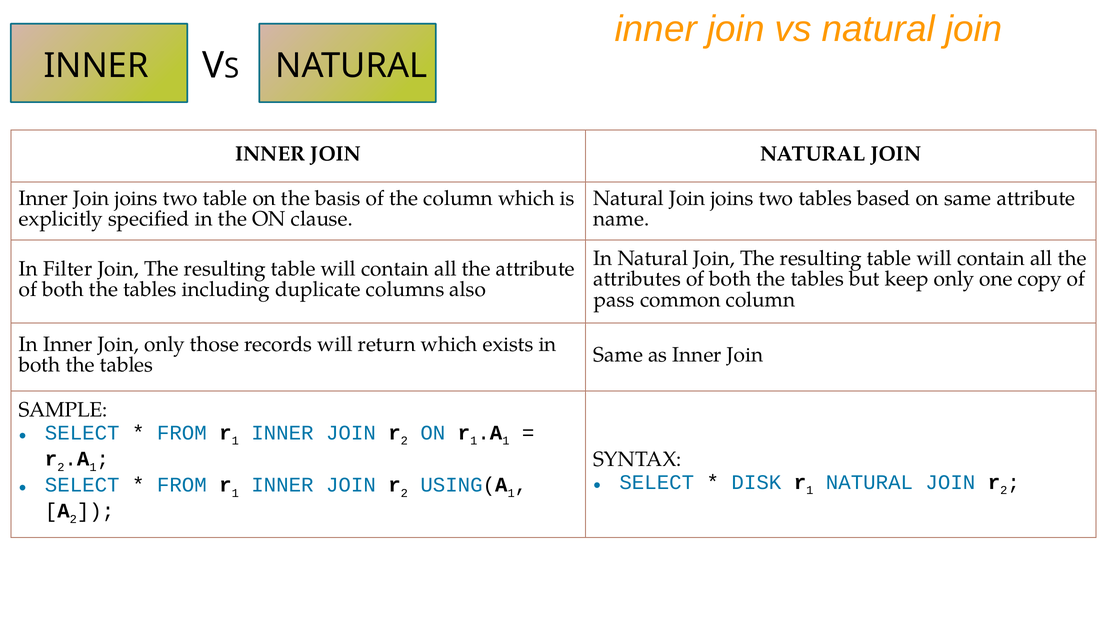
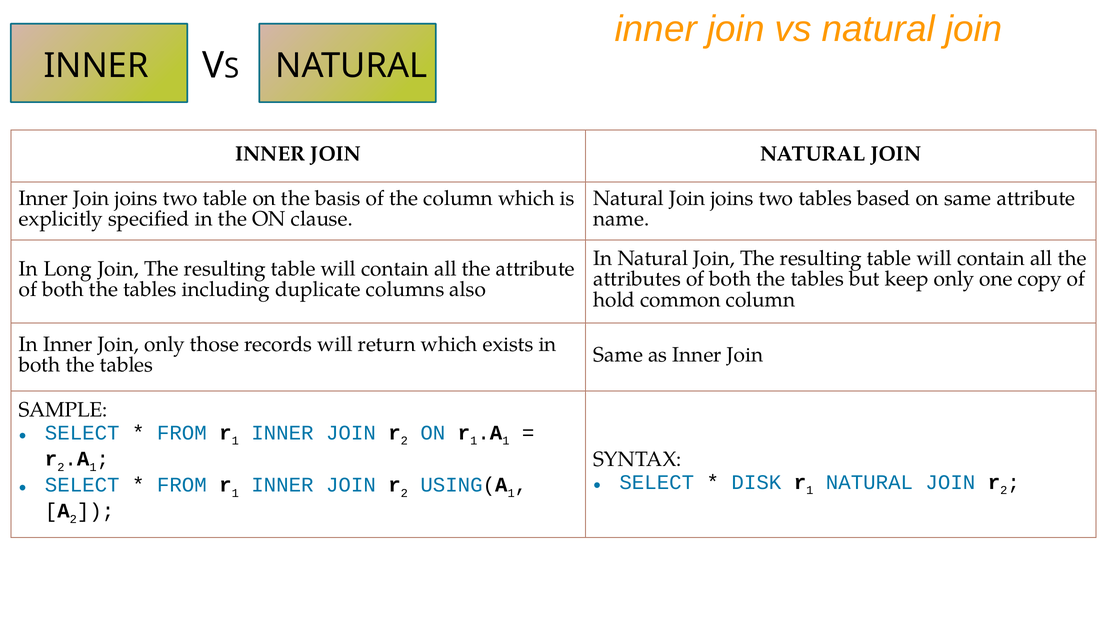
Filter: Filter -> Long (68, 269)
pass: pass -> hold (614, 300)
